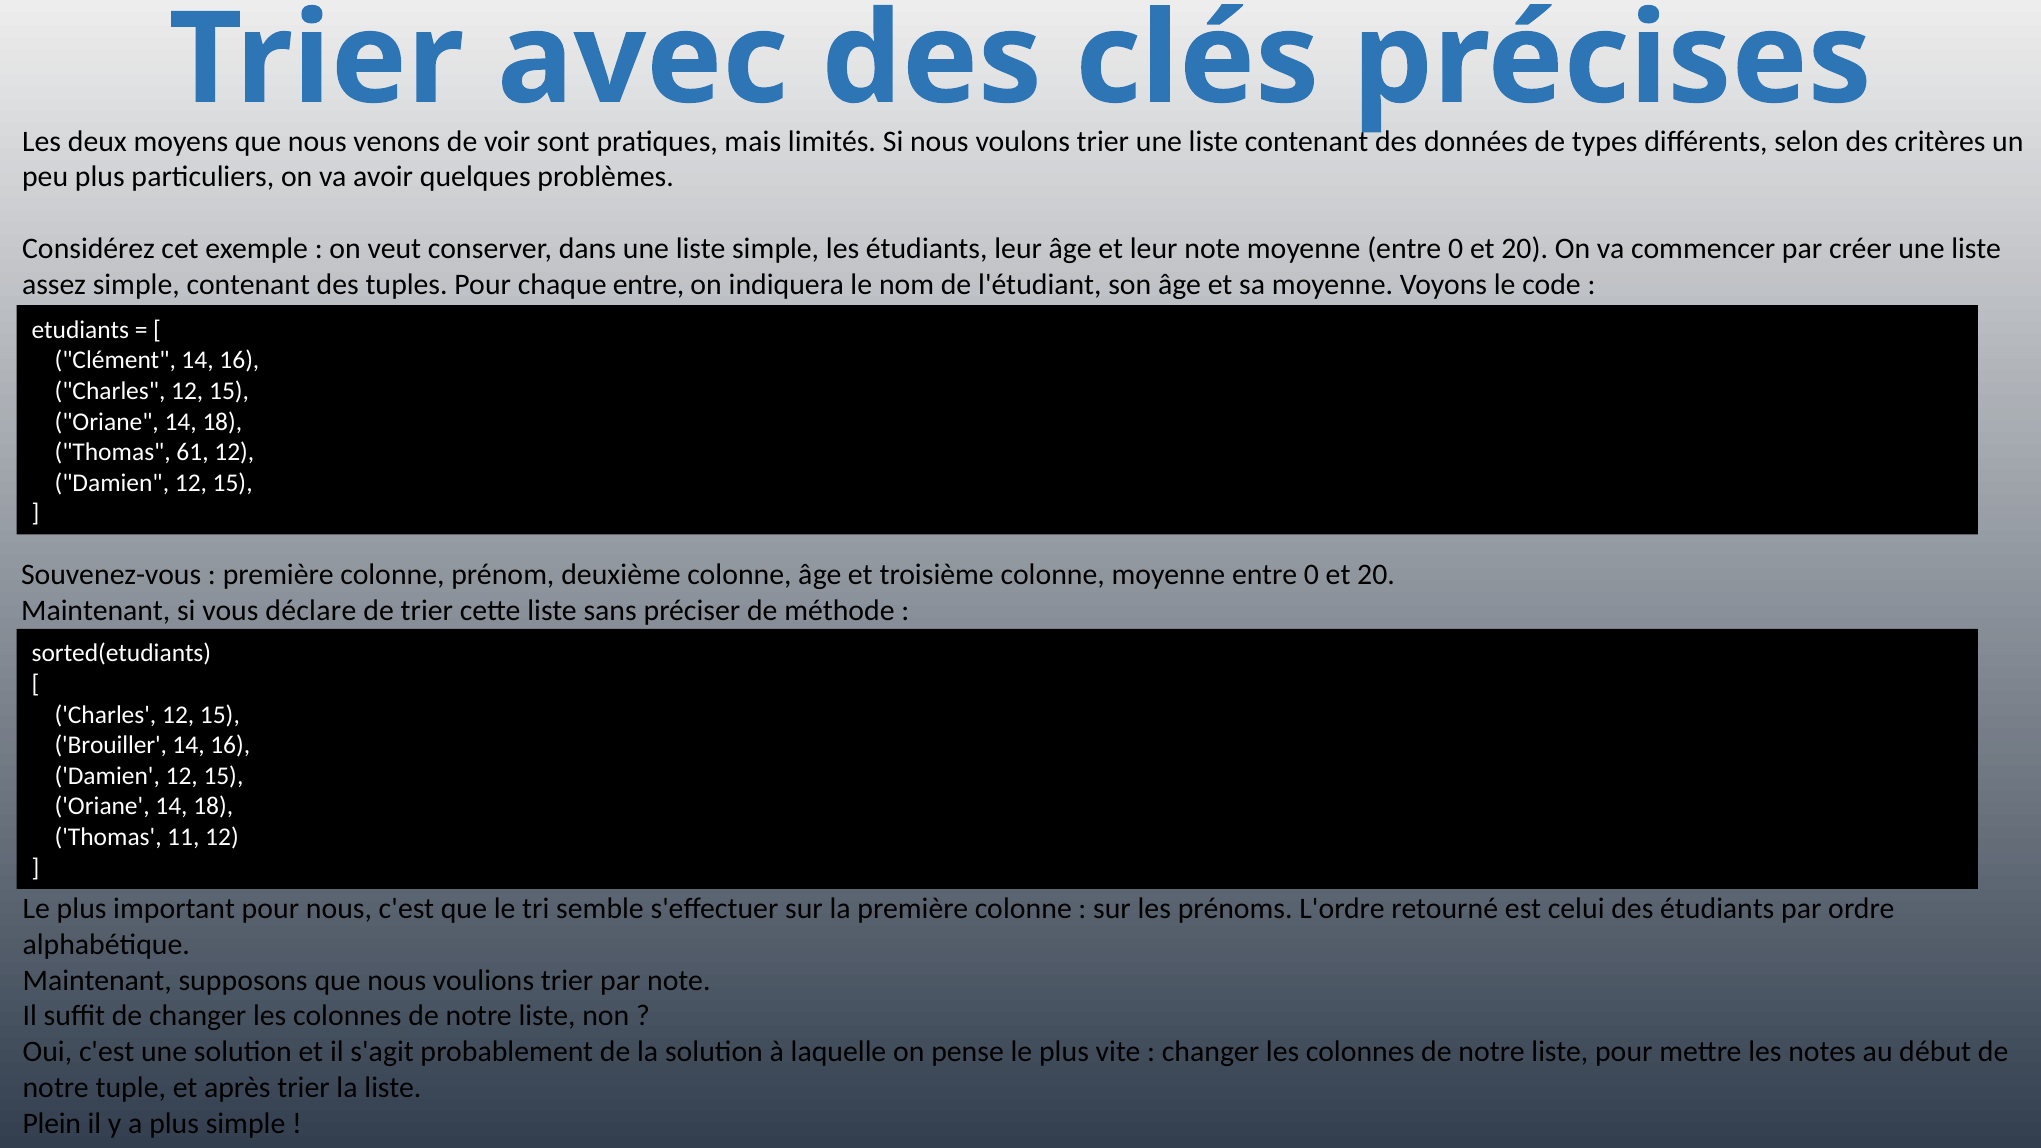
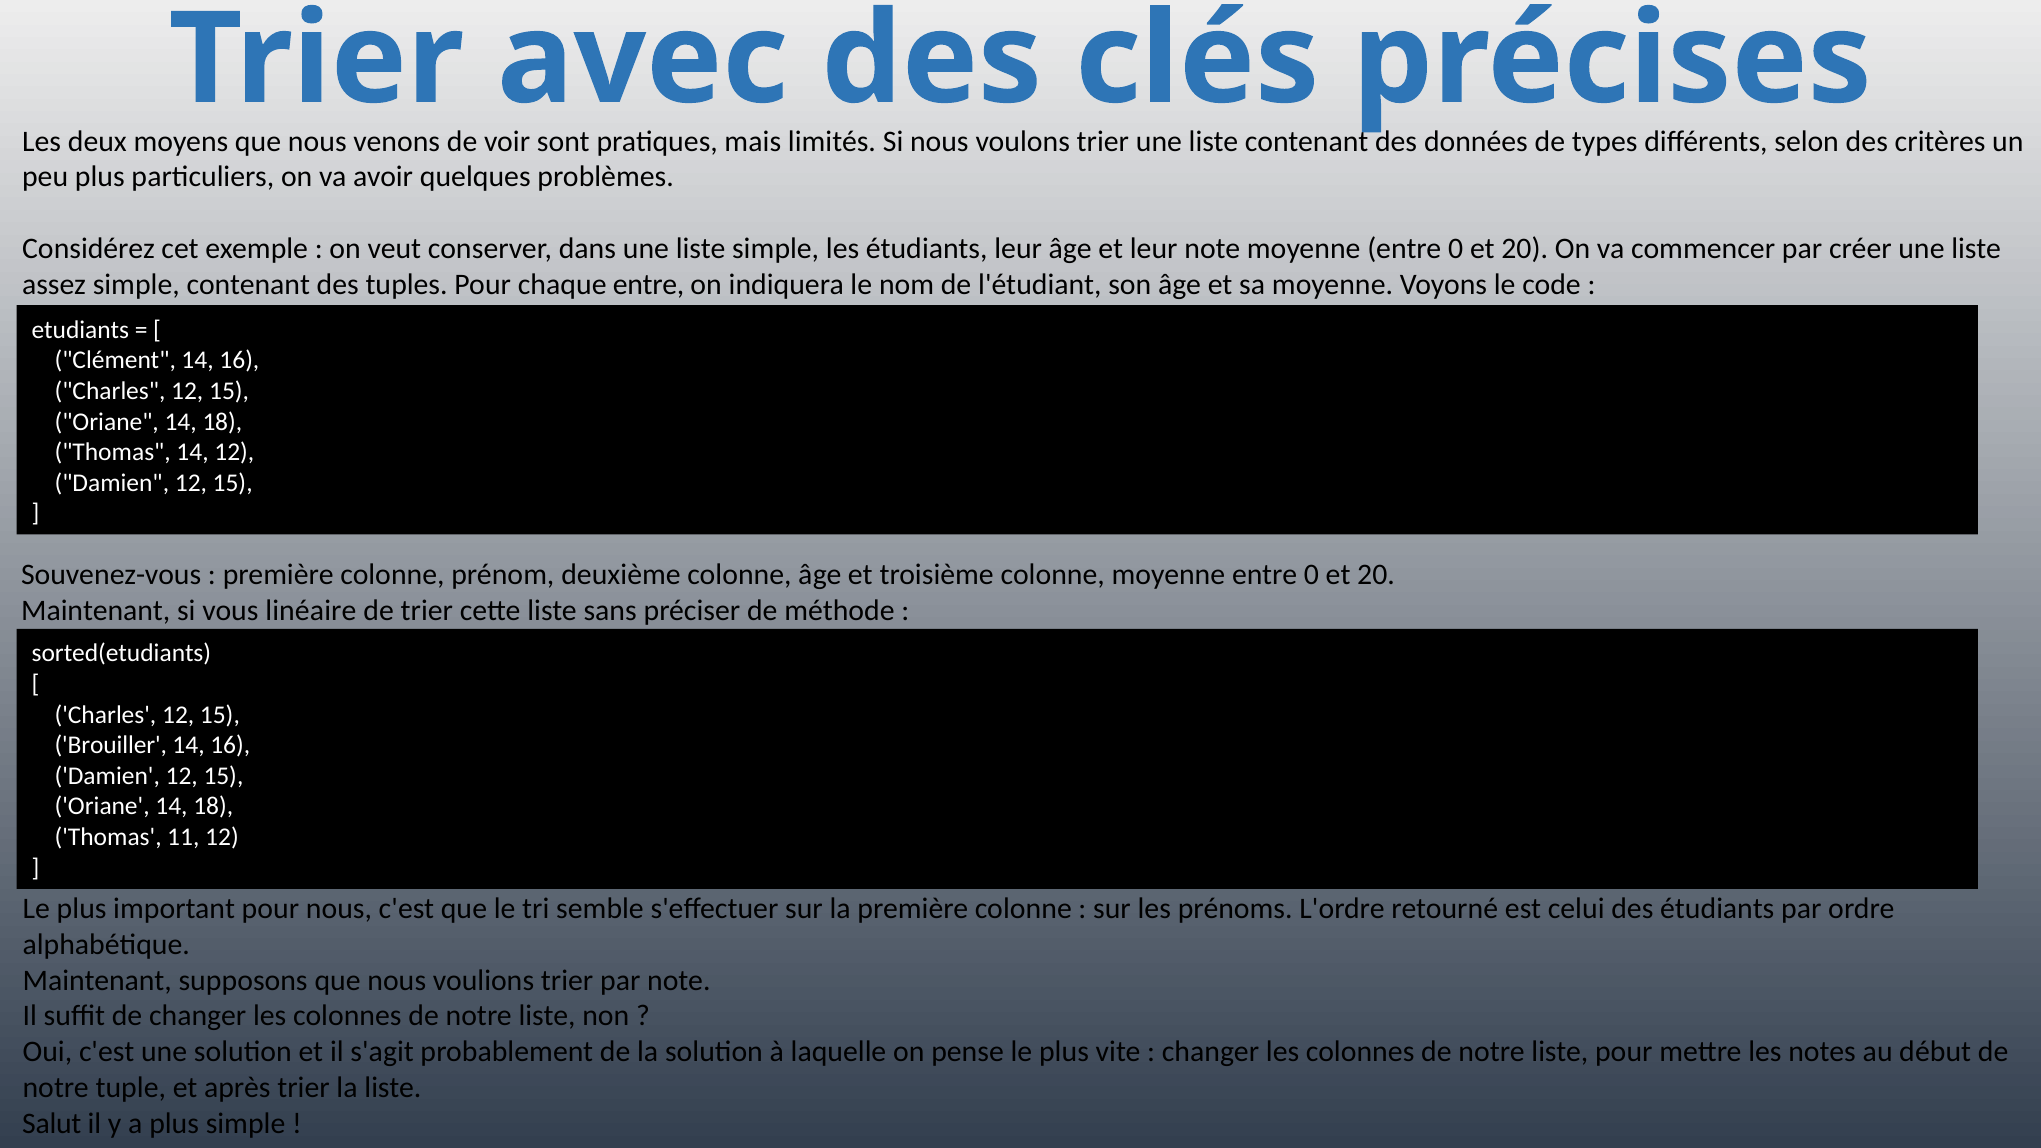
Thomas 61: 61 -> 14 (193, 452)
déclare: déclare -> linéaire (311, 610)
Plein: Plein -> Salut (52, 1123)
